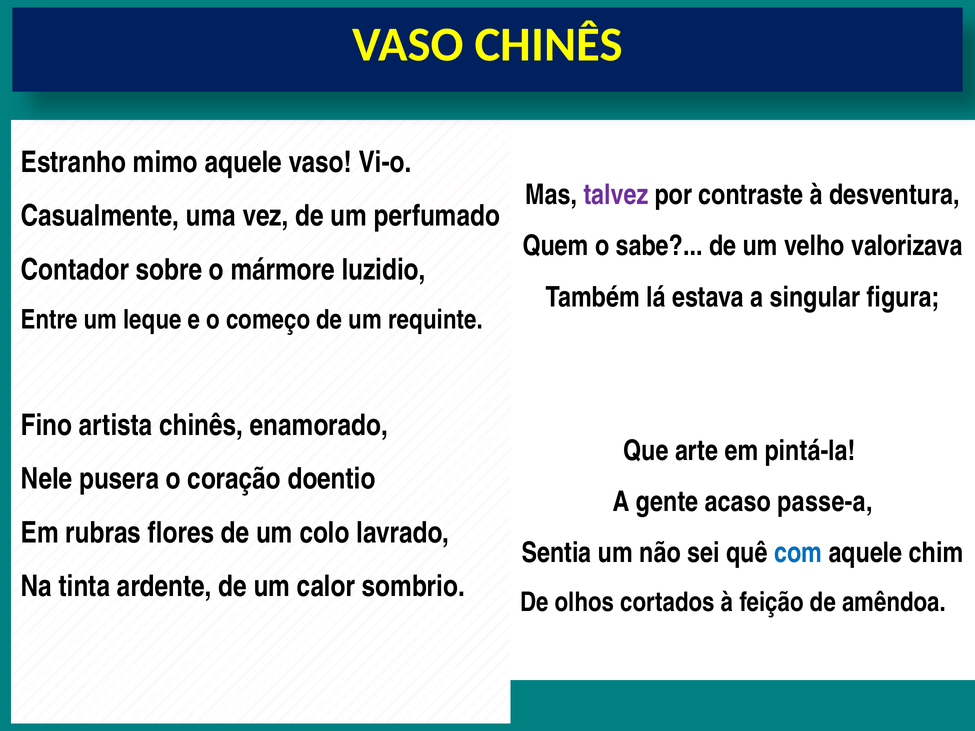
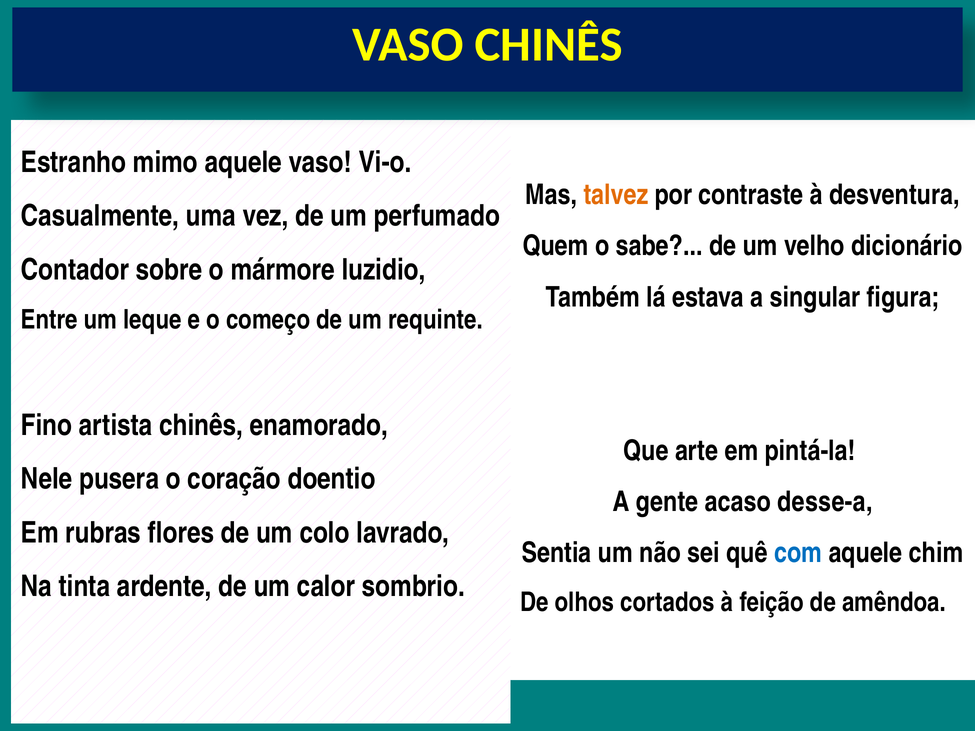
talvez colour: purple -> orange (616, 195)
valorizava: valorizava -> dicionário (907, 246)
passe-a: passe-a -> desse-a (825, 502)
